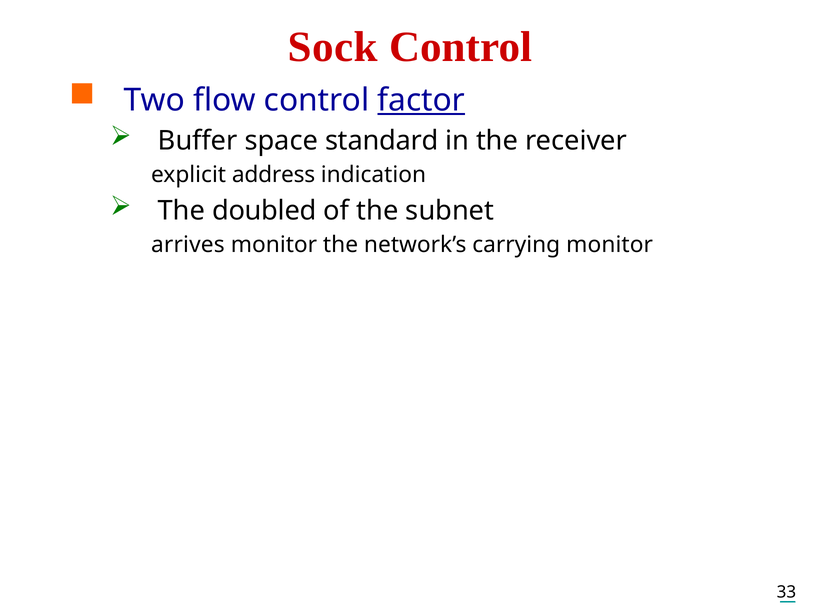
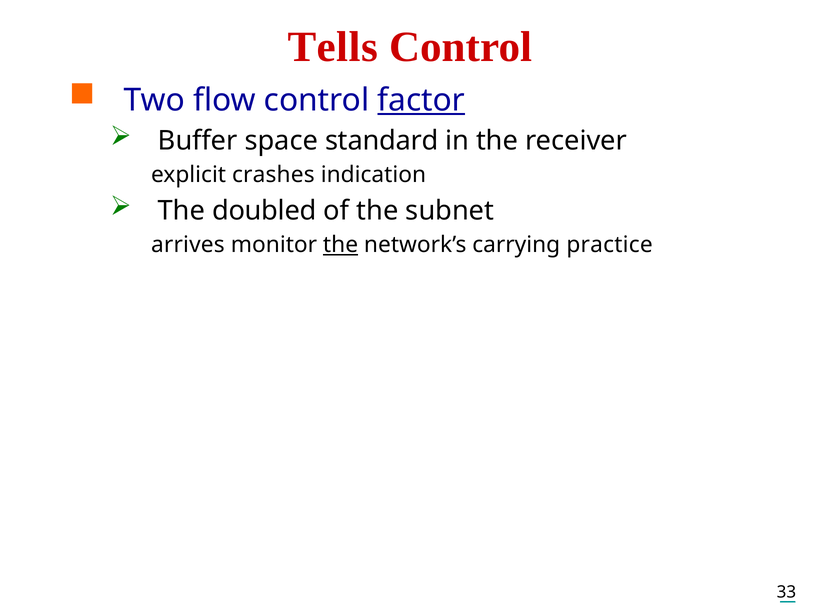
Sock: Sock -> Tells (333, 47)
address: address -> crashes (273, 175)
the underline: none -> present (341, 245)
carrying monitor: monitor -> practice (610, 245)
